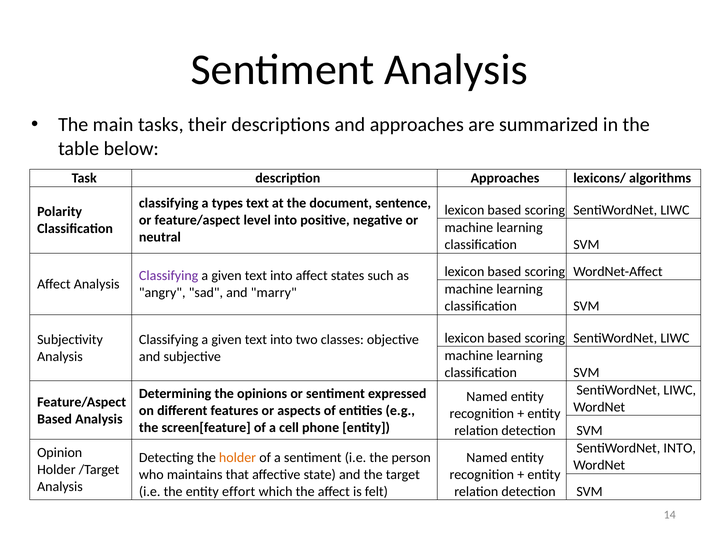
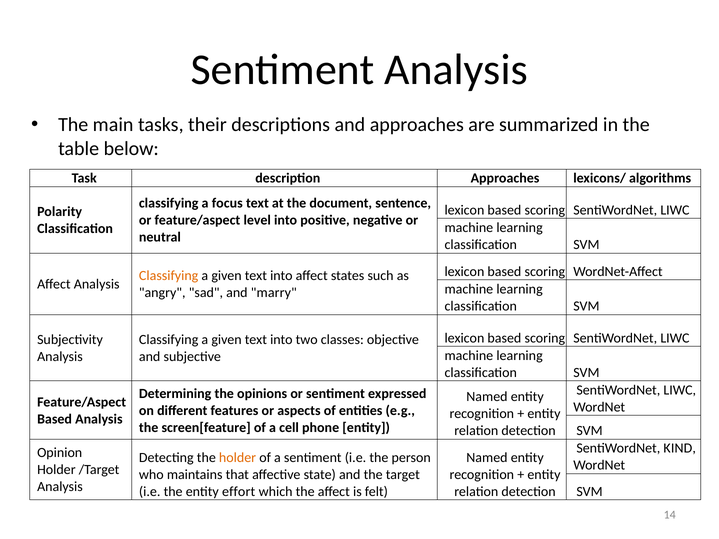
types: types -> focus (227, 203)
Classifying colour: purple -> orange (169, 276)
SentiWordNet INTO: INTO -> KIND (680, 448)
